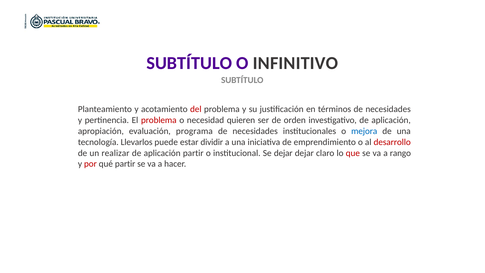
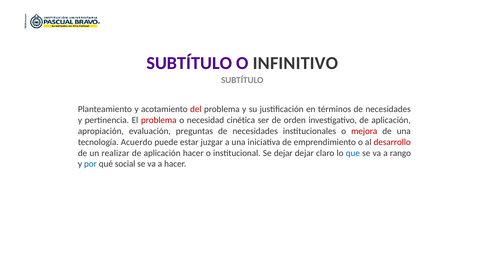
quieren: quieren -> cinética (241, 120)
programa: programa -> preguntas (194, 131)
mejora colour: blue -> red (364, 131)
Llevarlos: Llevarlos -> Acuerdo (137, 142)
dividir: dividir -> juzgar (212, 142)
aplicación partir: partir -> hacer (193, 153)
que colour: red -> blue (353, 153)
por colour: red -> blue (90, 164)
qué partir: partir -> social (125, 164)
